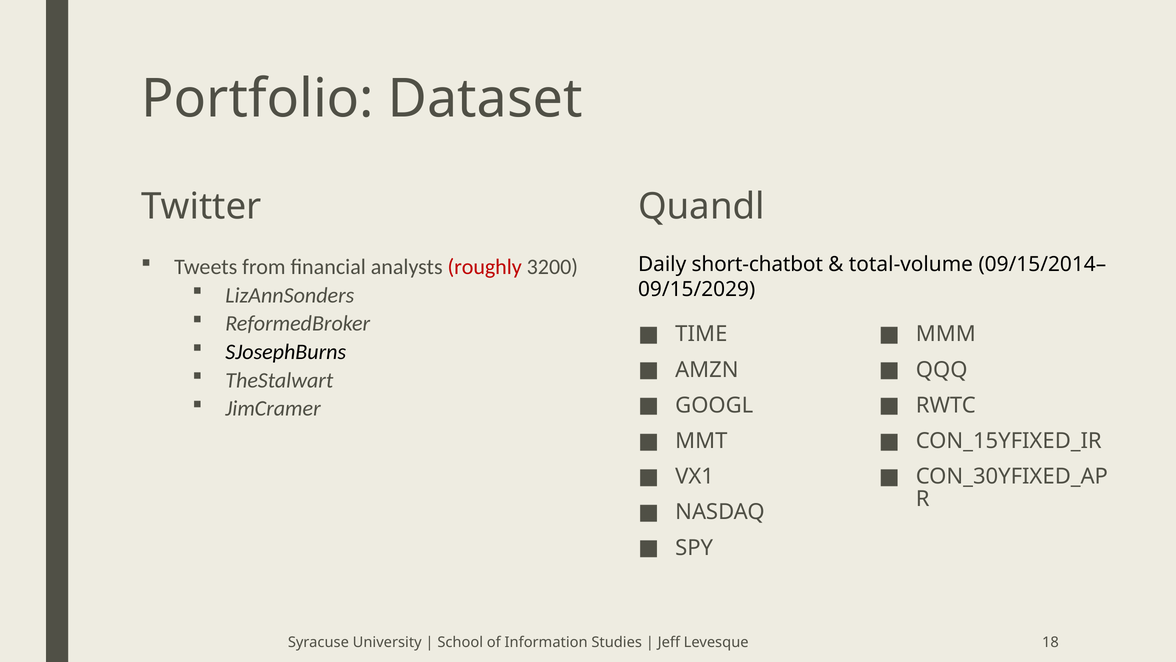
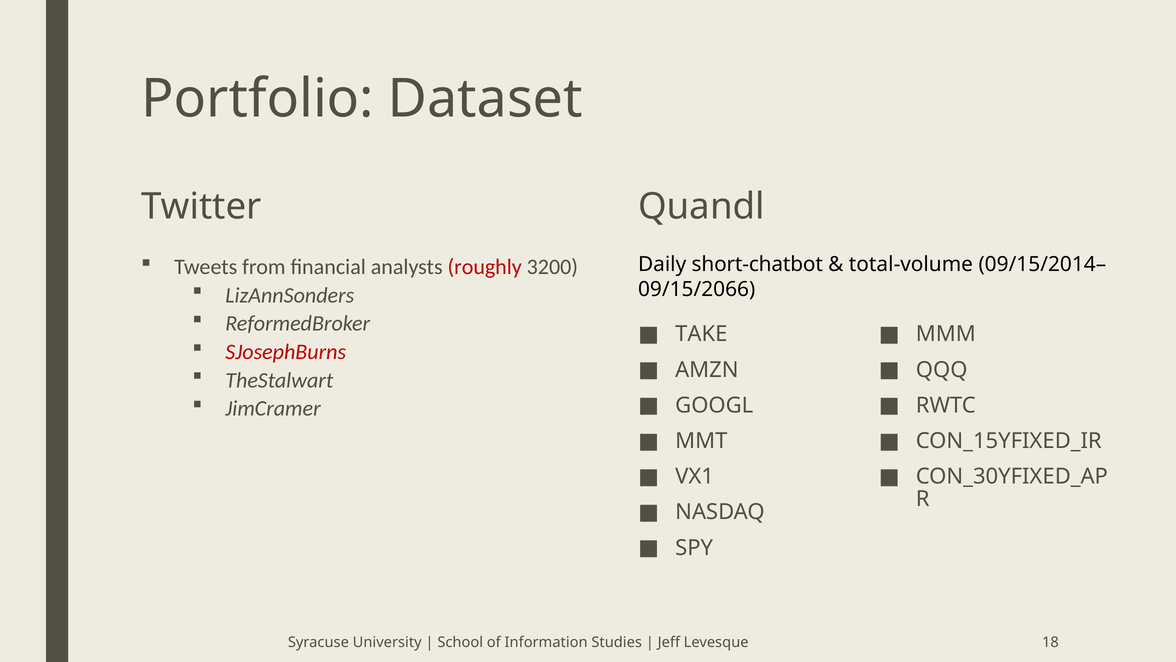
09/15/2029: 09/15/2029 -> 09/15/2066 (697, 289)
TIME: TIME -> TAKE (701, 334)
SJosephBurns colour: black -> red (286, 352)
